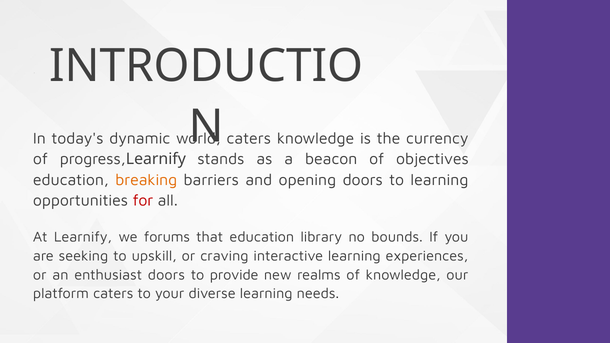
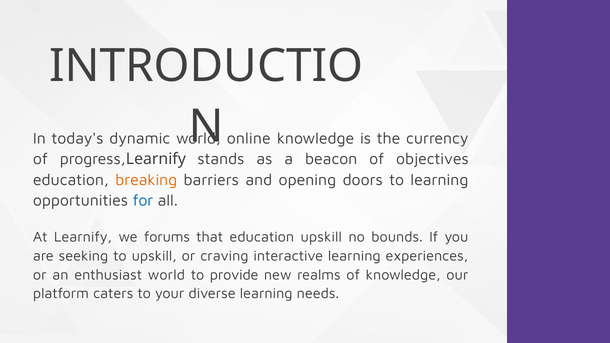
caters: caters -> online (249, 138)
for colour: red -> blue (143, 201)
education library: library -> upskill (321, 237)
enthusiast doors: doors -> world (166, 275)
